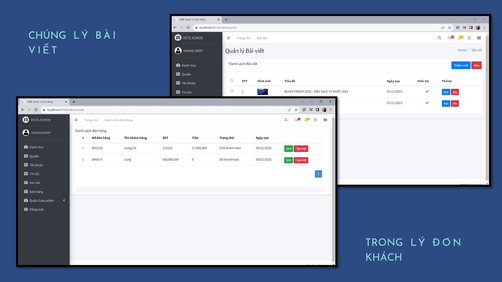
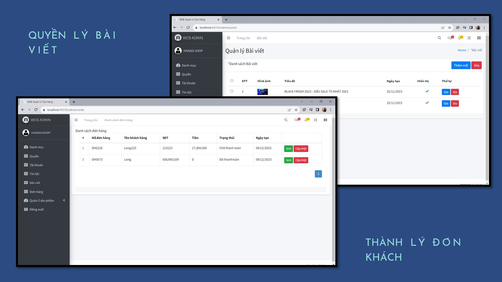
CHÚNG: CHÚNG -> QUYỀN (47, 35)
TRONG: TRONG -> THÀNH (384, 243)
